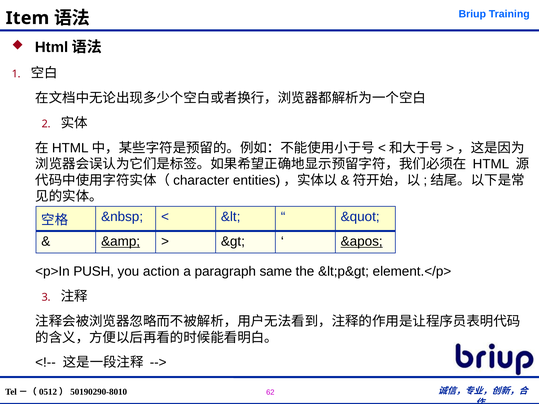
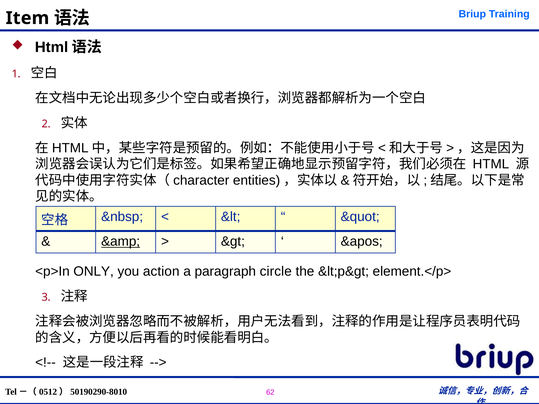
&apos underline: present -> none (362, 242)
PUSH: PUSH -> ONLY (94, 272)
same: same -> circle (276, 272)
